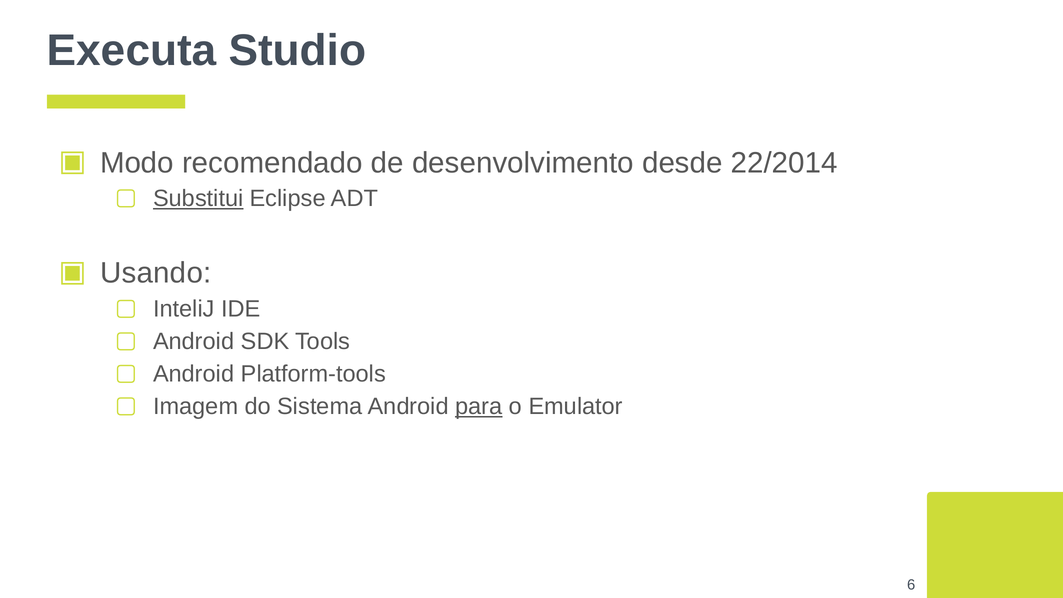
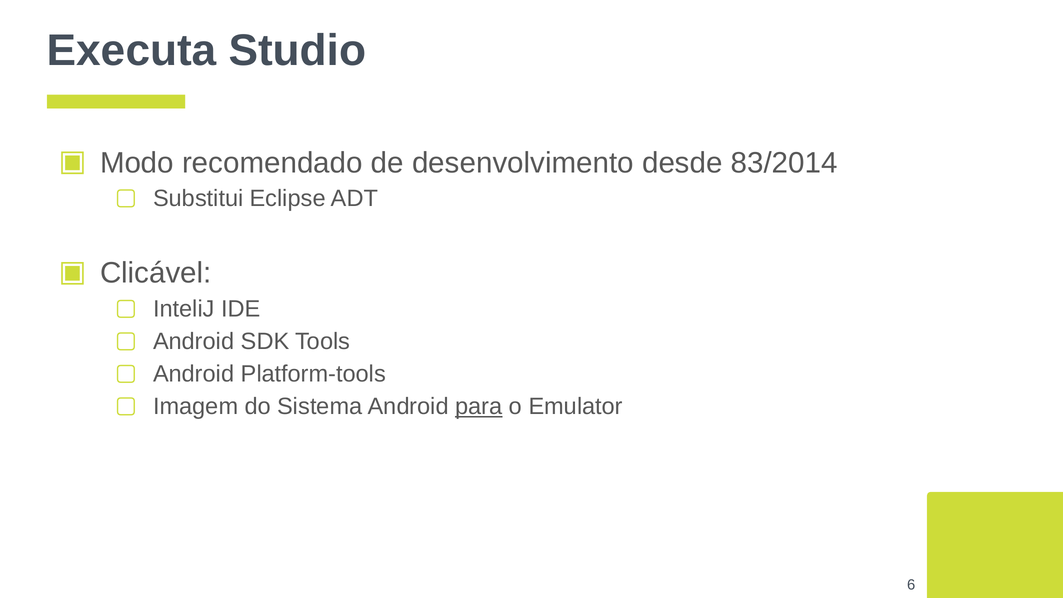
22/2014: 22/2014 -> 83/2014 (784, 163)
Substitui underline: present -> none (198, 199)
Usando: Usando -> Clicável (156, 273)
